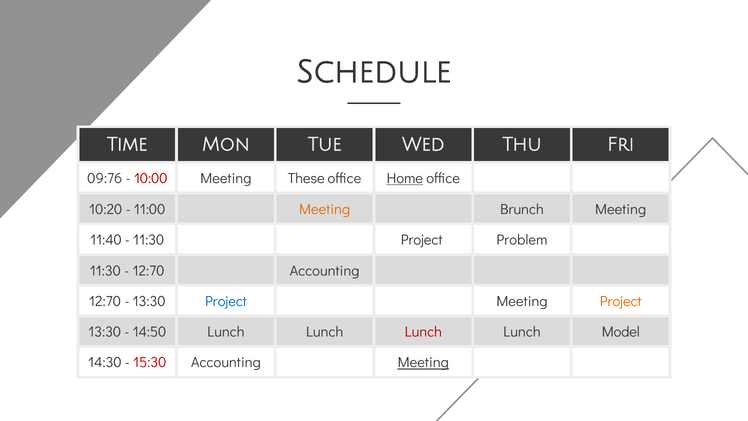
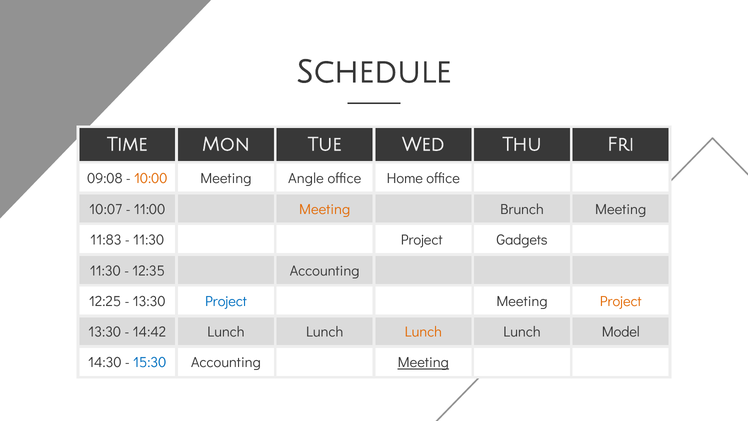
09:76: 09:76 -> 09:08 (105, 178)
10:00 colour: red -> orange (151, 178)
These: These -> Angle (306, 178)
Home underline: present -> none (405, 178)
10:20: 10:20 -> 10:07 (106, 209)
11:40: 11:40 -> 11:83 (106, 240)
Problem: Problem -> Gadgets (522, 240)
12:70: 12:70 -> 12:35 (149, 271)
12:70: 12:70 -> 12:25 (105, 301)
14:50: 14:50 -> 14:42 (149, 332)
Lunch colour: red -> orange (423, 332)
15:30 colour: red -> blue (150, 362)
